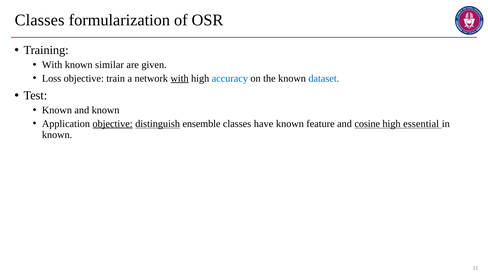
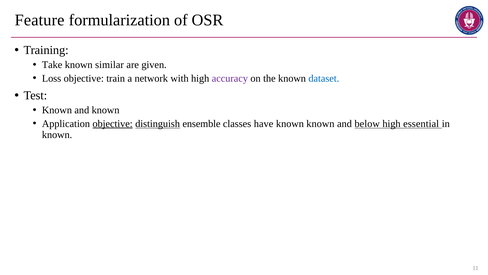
Classes: Classes -> Feature (40, 20)
With: With -> Take (52, 65)
with underline: present -> none (180, 78)
accuracy colour: blue -> purple (230, 78)
known feature: feature -> known (320, 123)
cosine: cosine -> below (367, 123)
